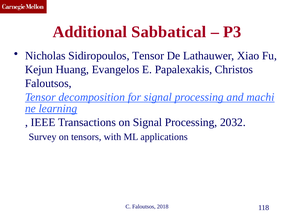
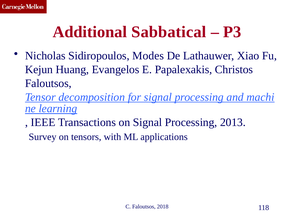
Sidiropoulos Tensor: Tensor -> Modes (148, 56)
2032: 2032 -> 2013 (233, 122)
